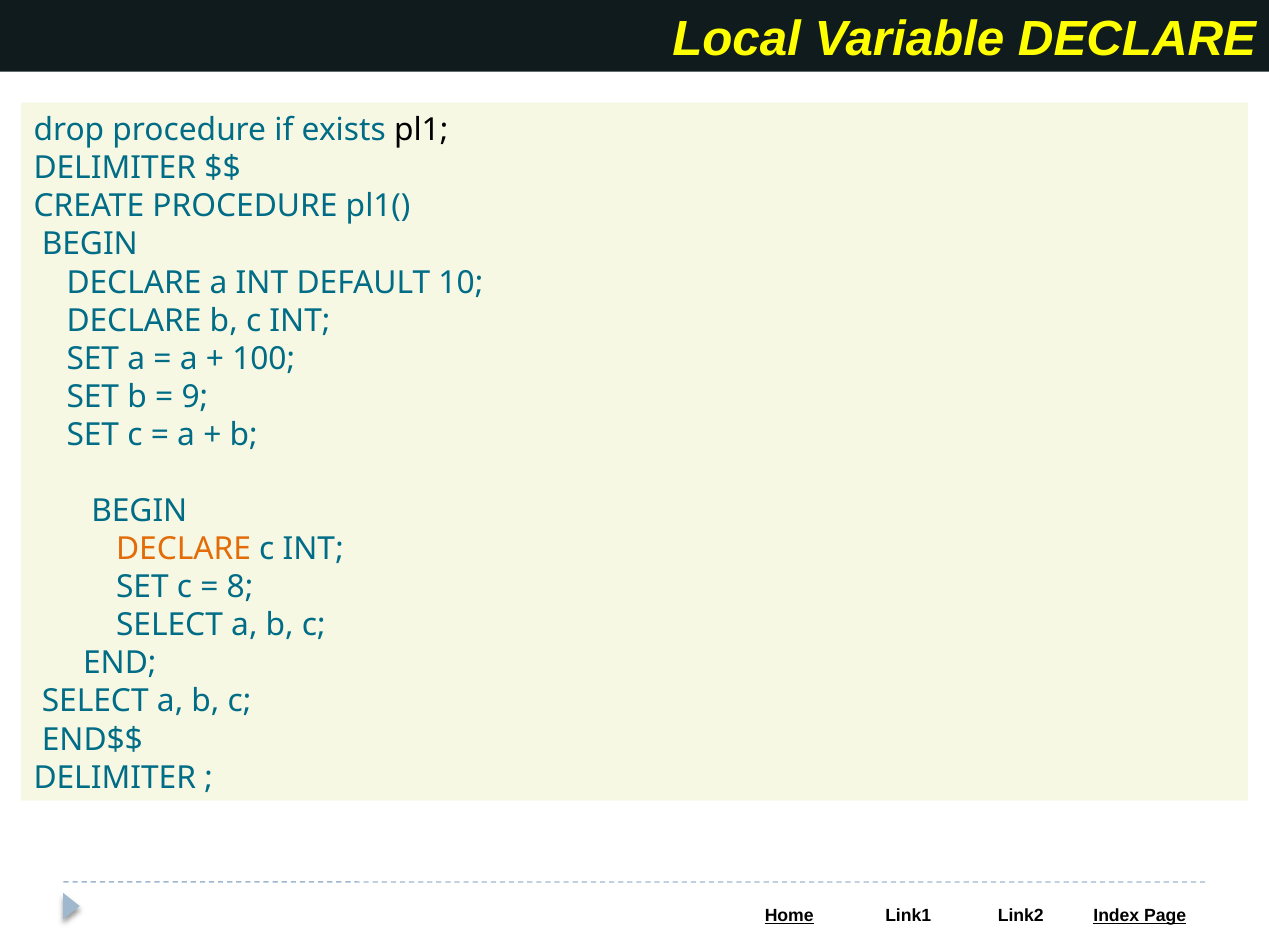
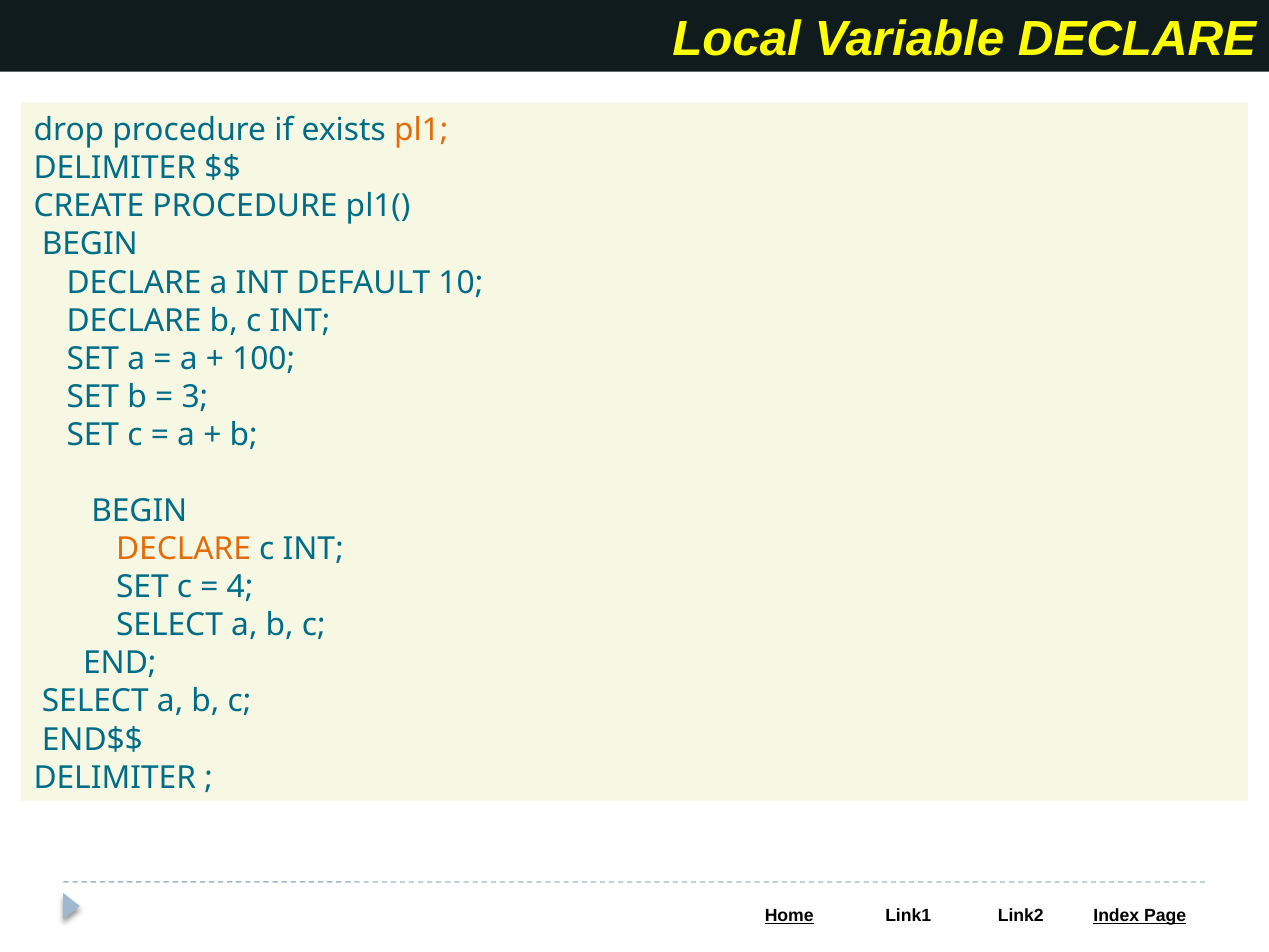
pl1 colour: black -> orange (421, 130)
9: 9 -> 3 (195, 397)
8: 8 -> 4 (240, 587)
